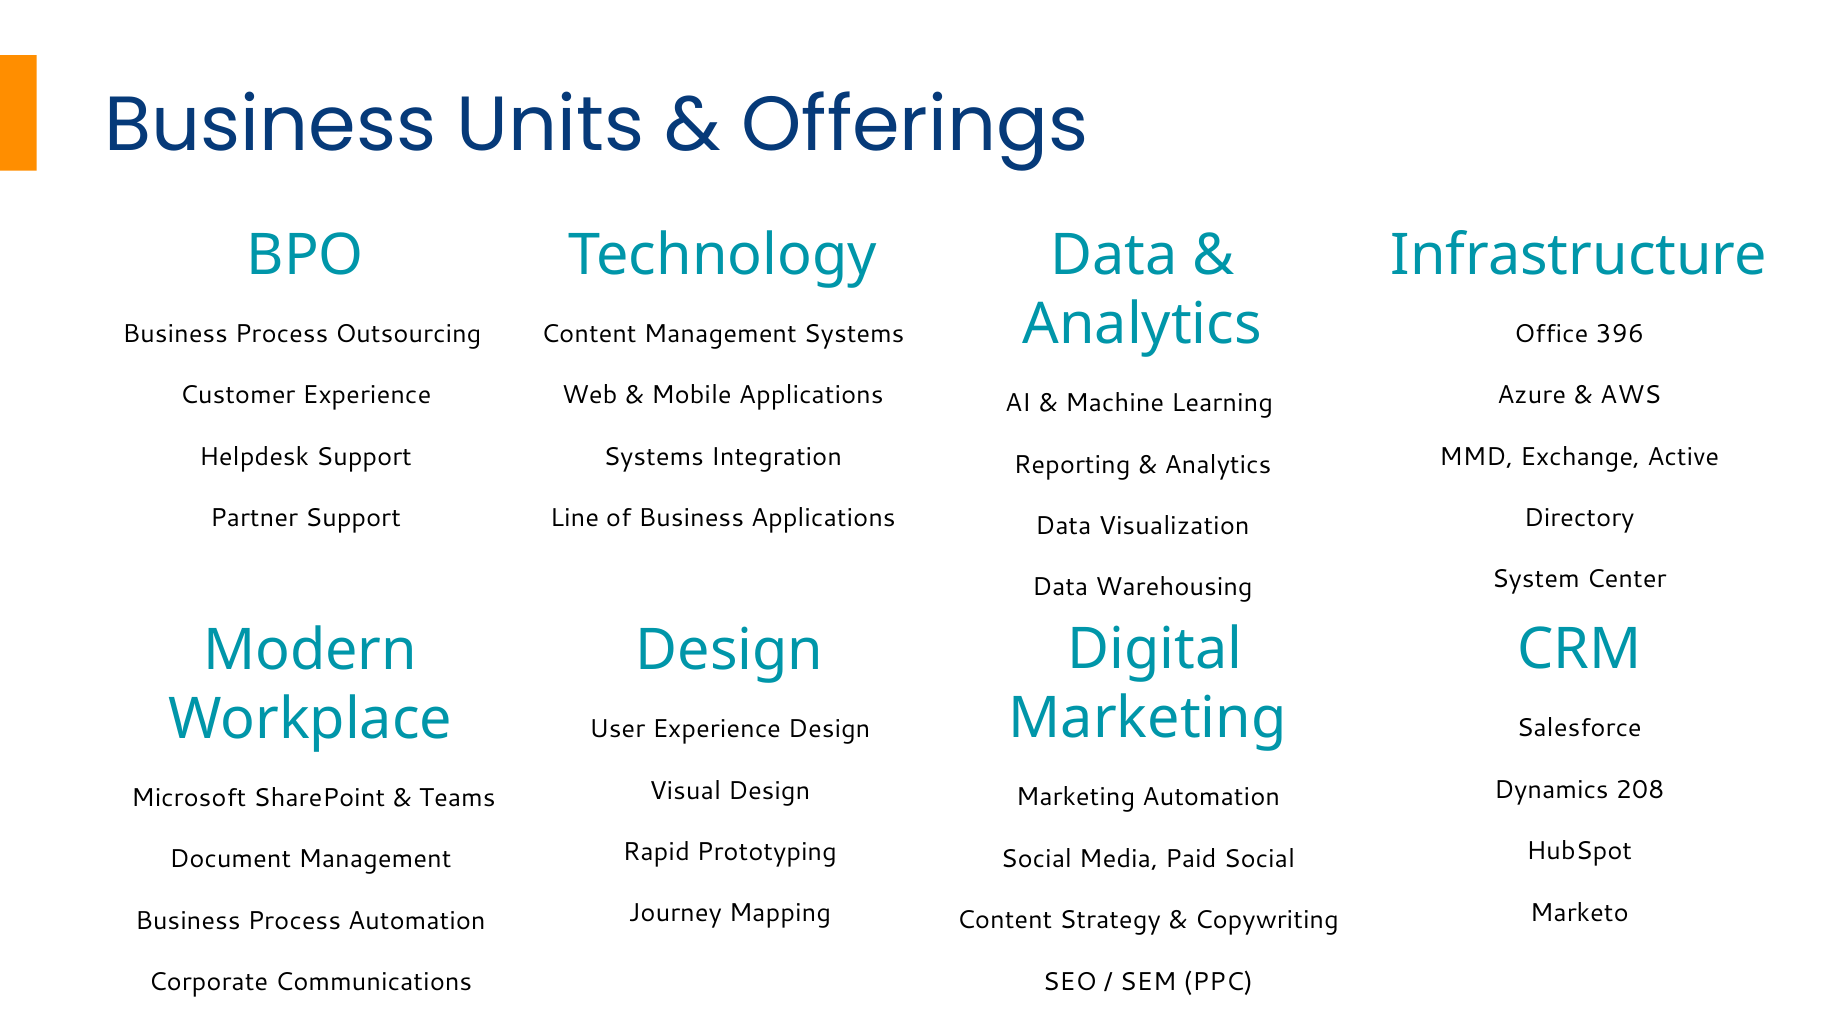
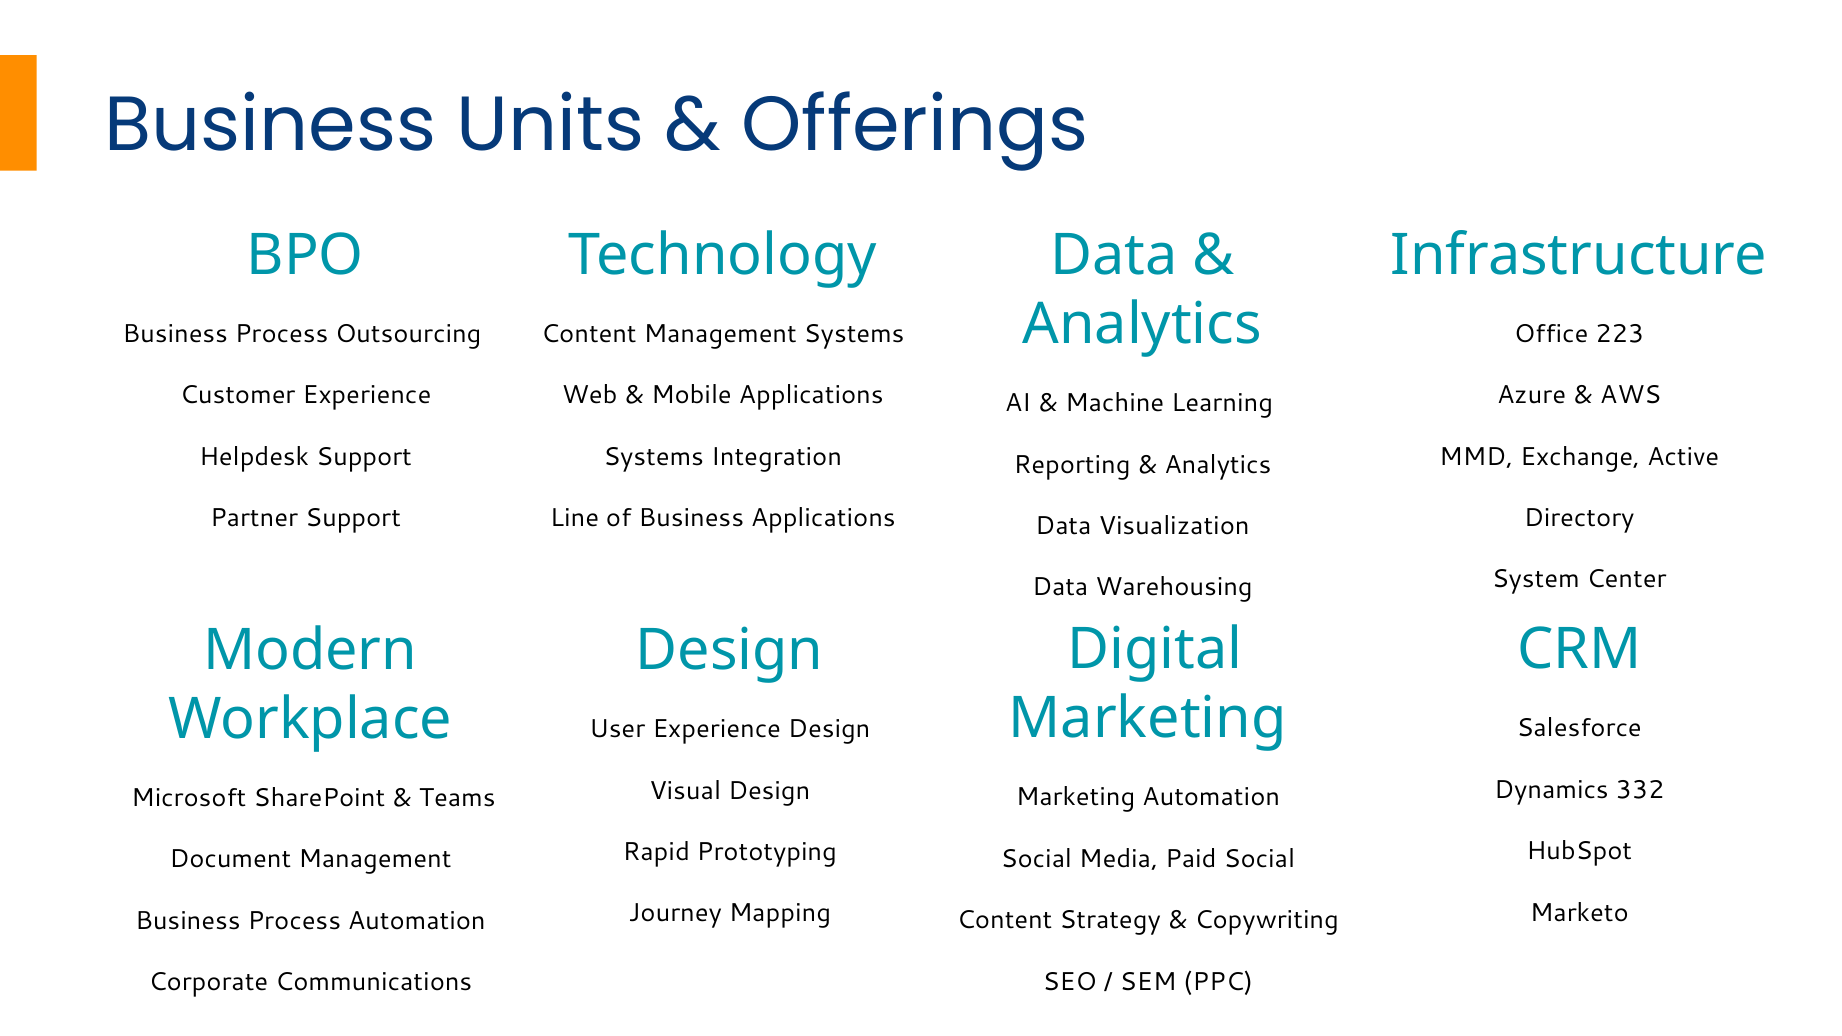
396: 396 -> 223 (1620, 334)
208: 208 -> 332 (1640, 790)
